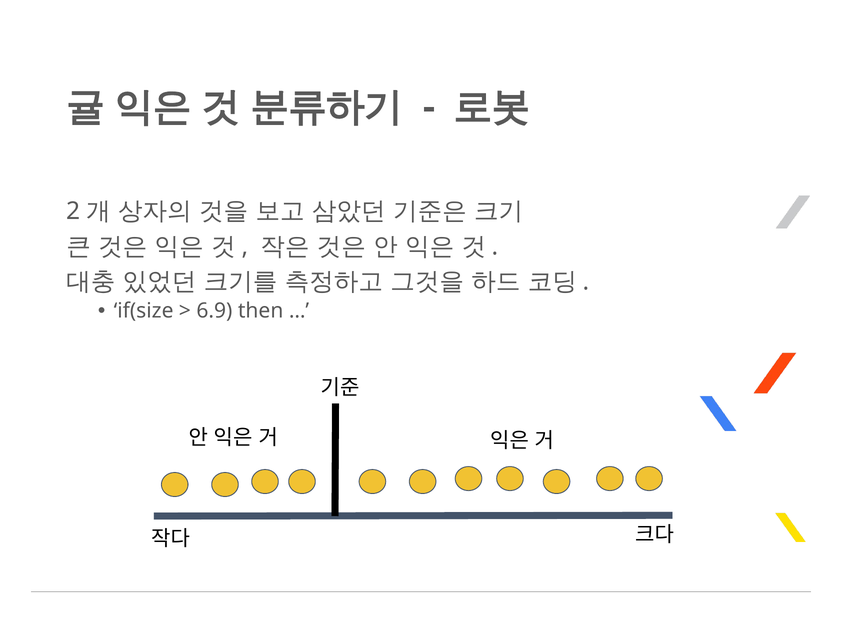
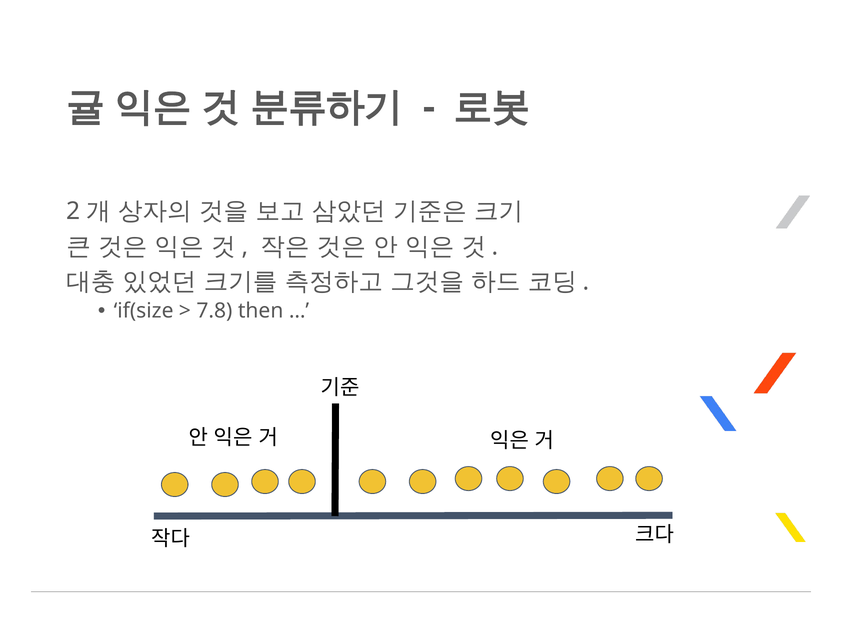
6.9: 6.9 -> 7.8 (214, 311)
